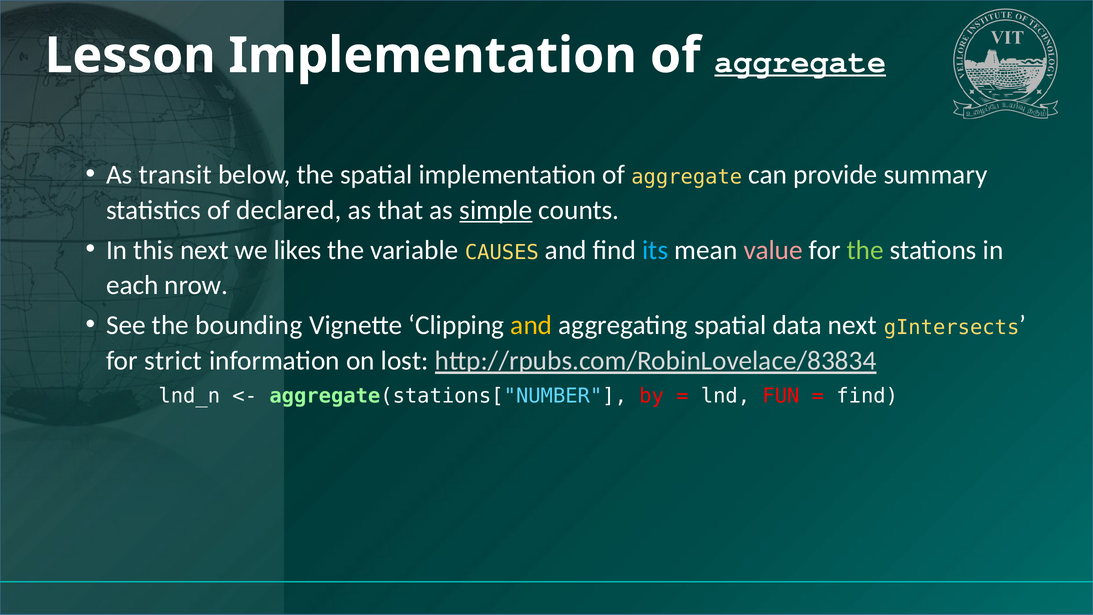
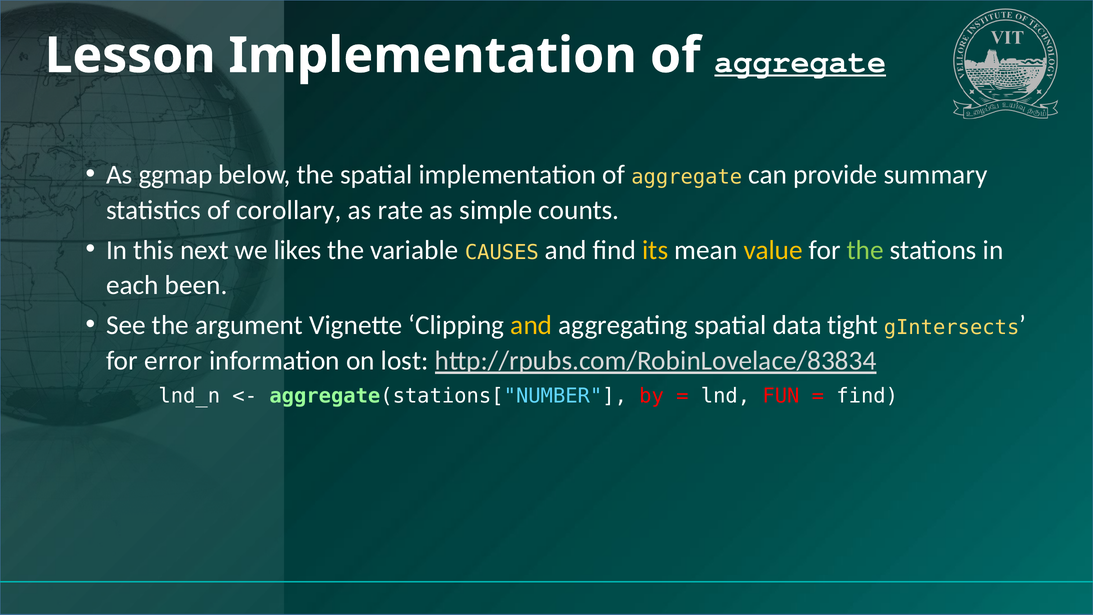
transit: transit -> ggmap (176, 175)
declared: declared -> corollary (289, 210)
that: that -> rate (400, 210)
simple underline: present -> none (496, 210)
its colour: light blue -> yellow (655, 250)
value colour: pink -> yellow (773, 250)
nrow: nrow -> been (196, 285)
bounding: bounding -> argument (249, 325)
data next: next -> tight (853, 325)
strict: strict -> error (173, 361)
